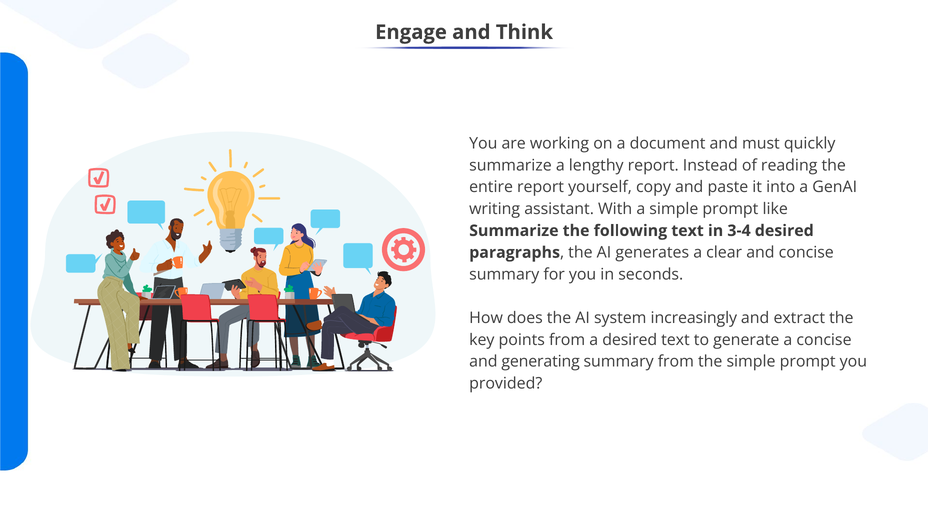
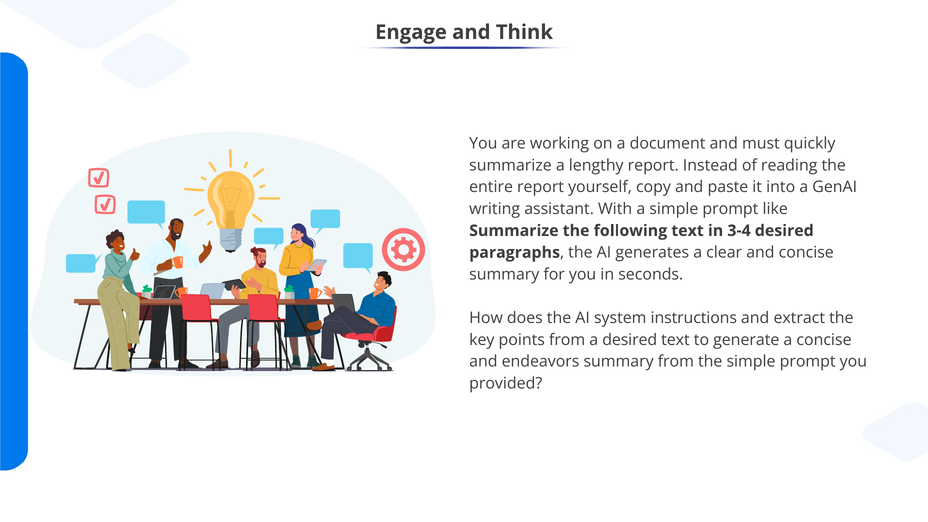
increasingly: increasingly -> instructions (694, 318)
generating: generating -> endeavors (541, 362)
